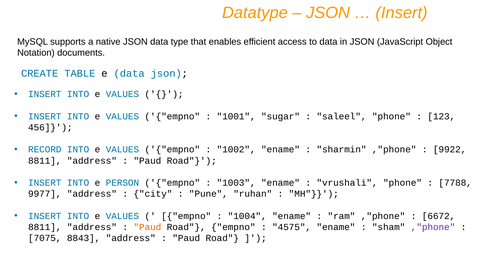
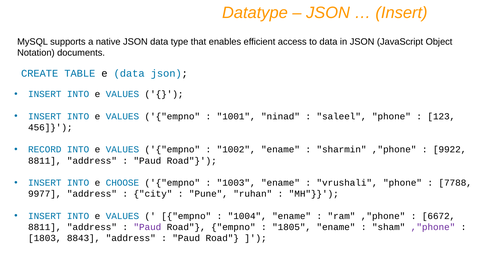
sugar: sugar -> ninad (281, 116)
PERSON: PERSON -> CHOOSE (122, 183)
Paud colour: orange -> purple (147, 227)
4575: 4575 -> 1805 (292, 227)
7075: 7075 -> 1803 (45, 239)
